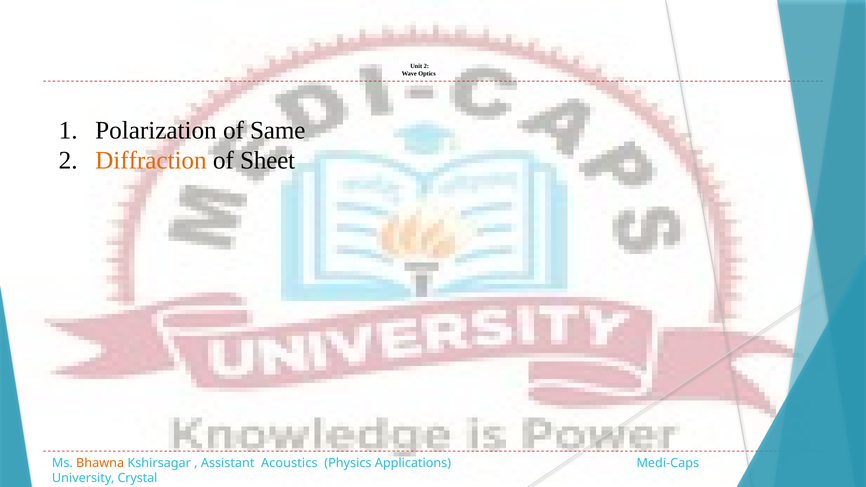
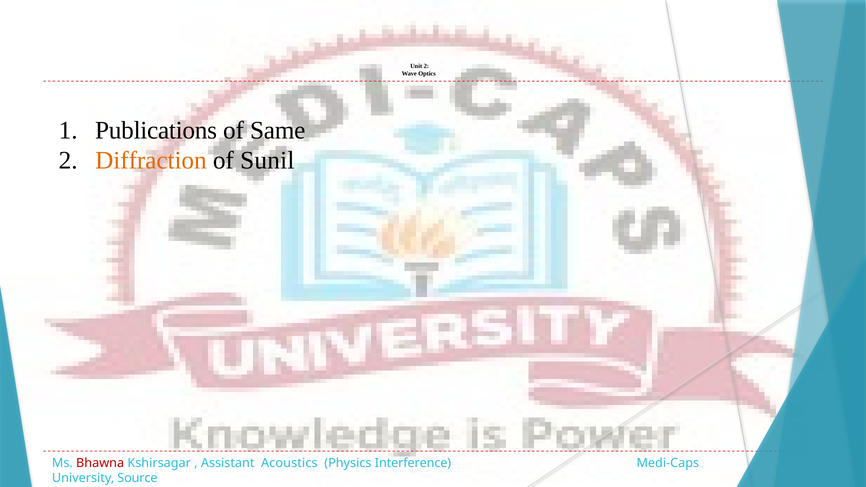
Polarization: Polarization -> Publications (156, 130)
Sheet: Sheet -> Sunil (267, 161)
Bhawna colour: orange -> red (100, 463)
Applications: Applications -> Interference (413, 463)
Crystal: Crystal -> Source (137, 478)
